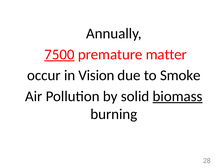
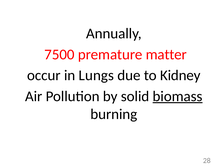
7500 underline: present -> none (59, 54)
Vision: Vision -> Lungs (96, 75)
Smoke: Smoke -> Kidney (180, 75)
